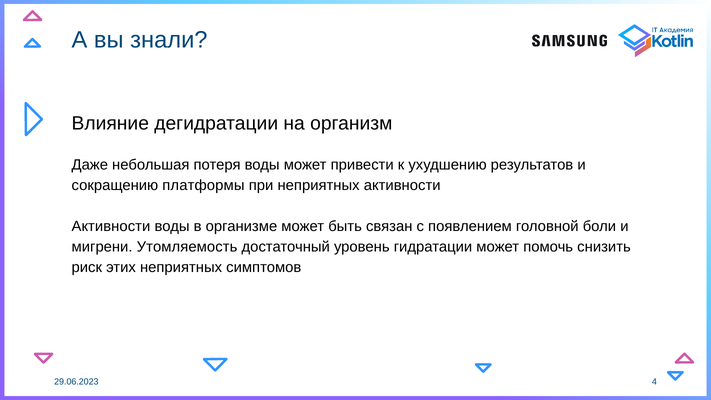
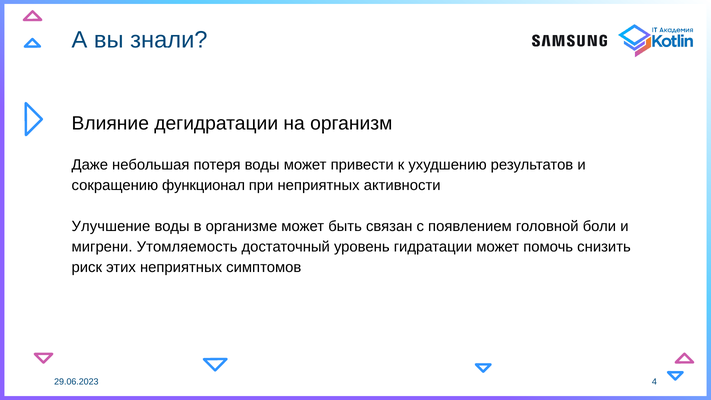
платформы: платформы -> функционал (204, 185)
Активности: Активности -> Улучшение (111, 226)
